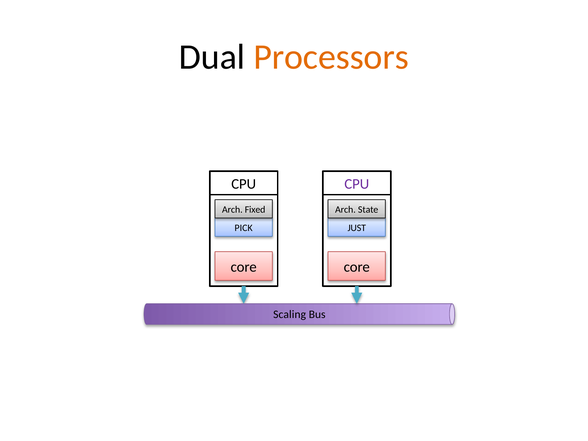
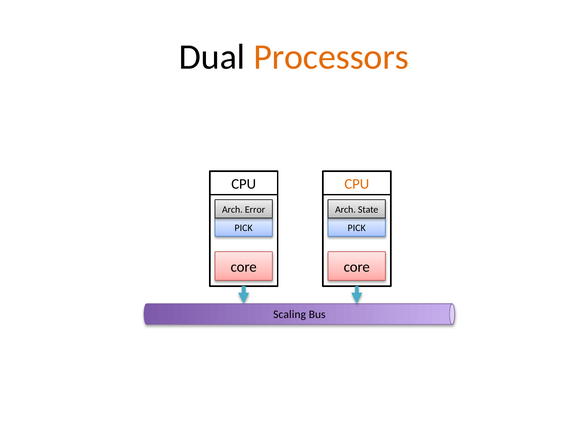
CPU colour: purple -> orange (357, 184)
Fixed: Fixed -> Error (255, 210)
JUST: JUST -> PICK (357, 228)
